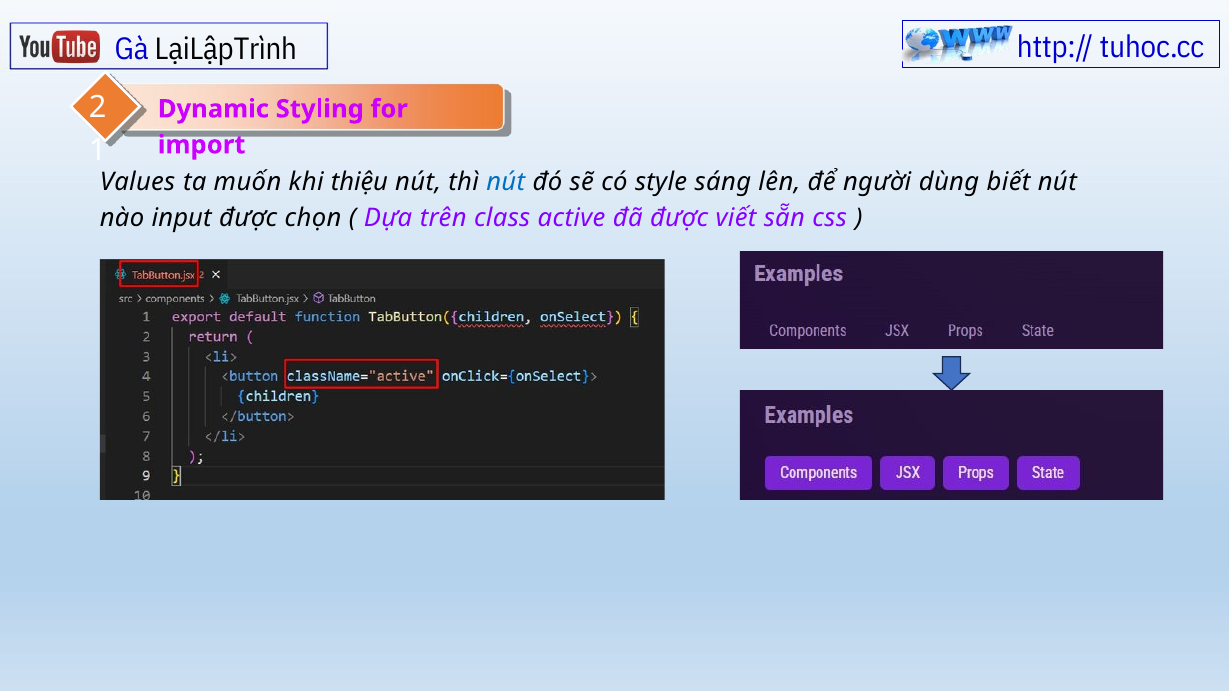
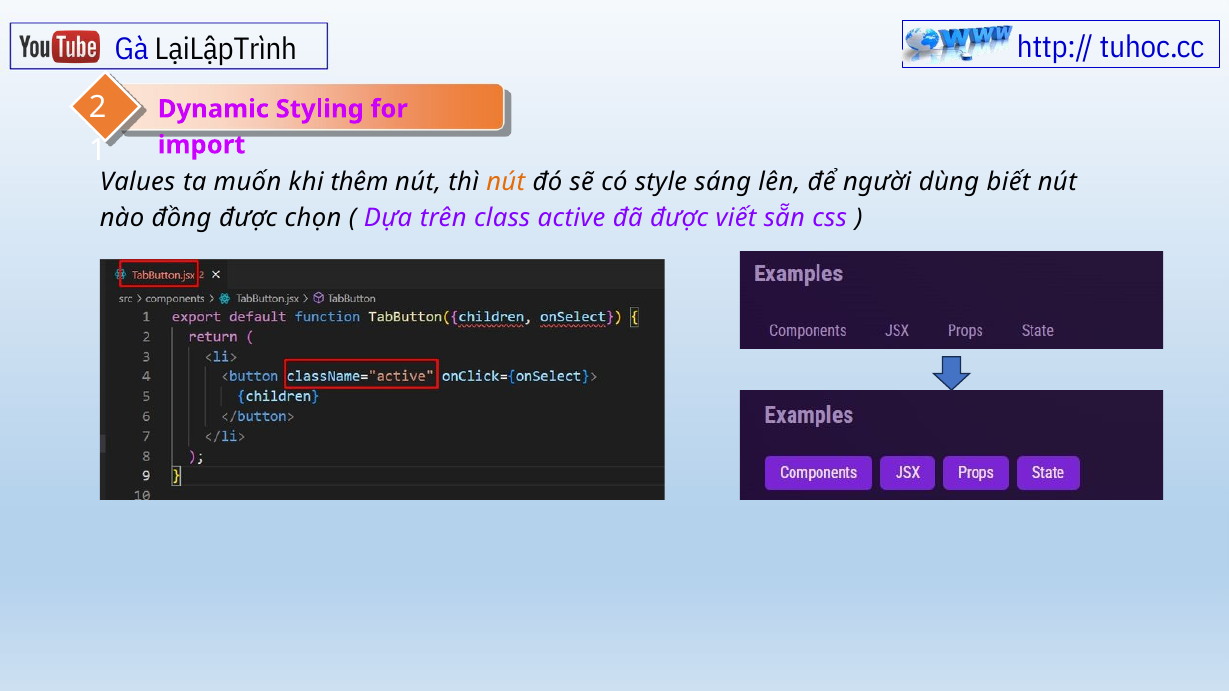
thiệu: thiệu -> thêm (360, 182)
nút colour: blue -> orange (506, 182)
input: input -> đồng (182, 218)
